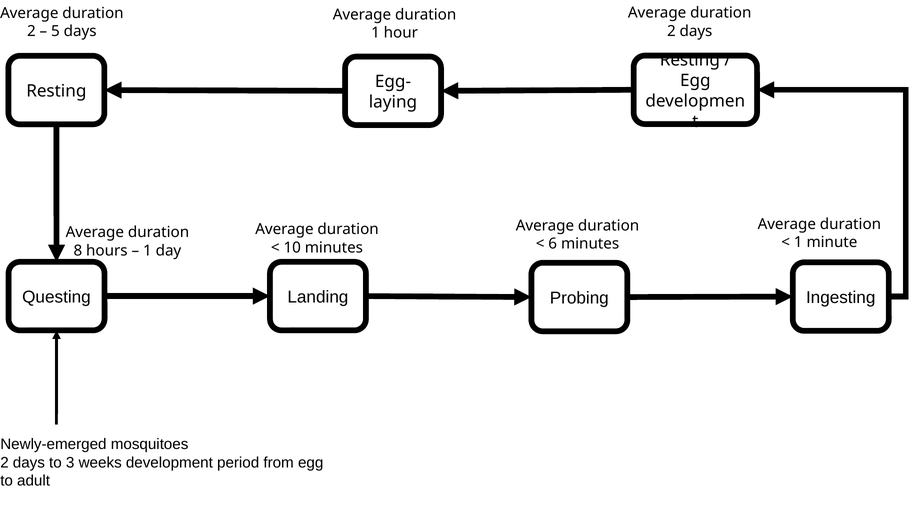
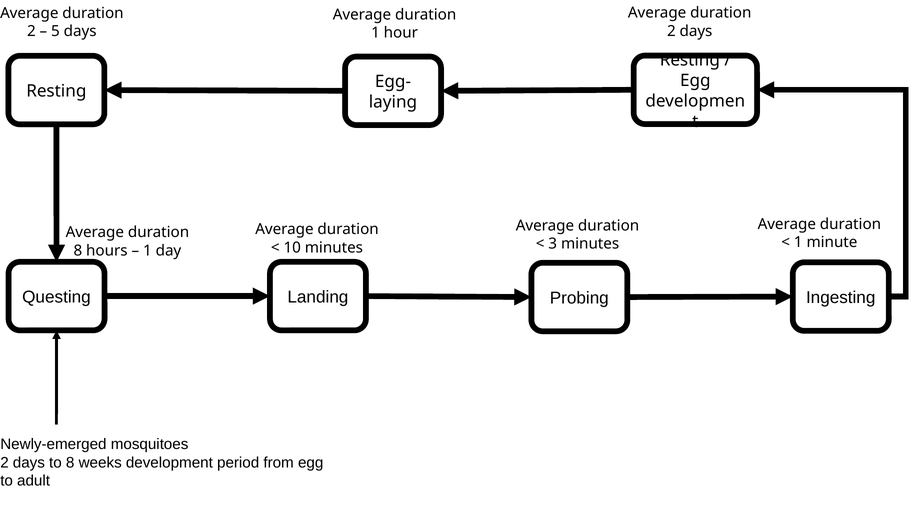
6: 6 -> 3 (553, 244)
to 3: 3 -> 8 (70, 463)
